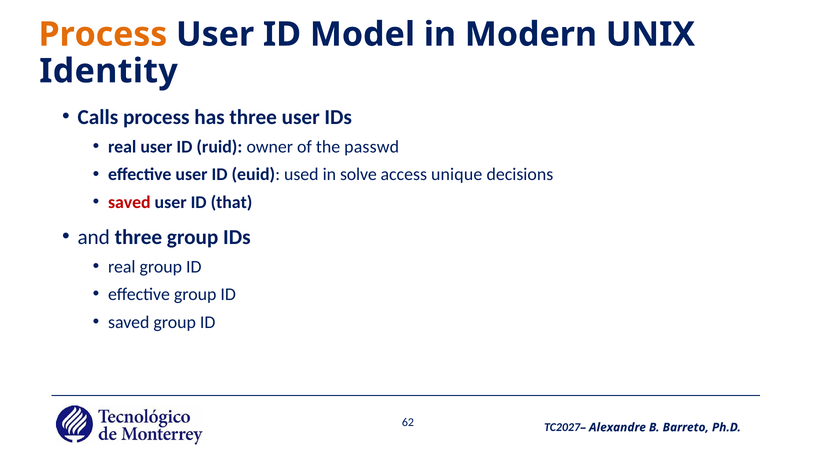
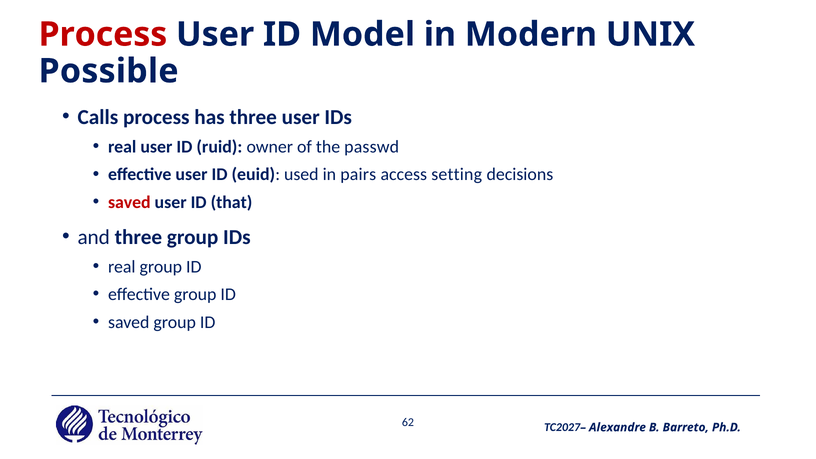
Process colour: orange -> red (103, 34)
Identity: Identity -> Possible (109, 71)
solve: solve -> pairs (358, 175)
unique: unique -> setting (457, 175)
